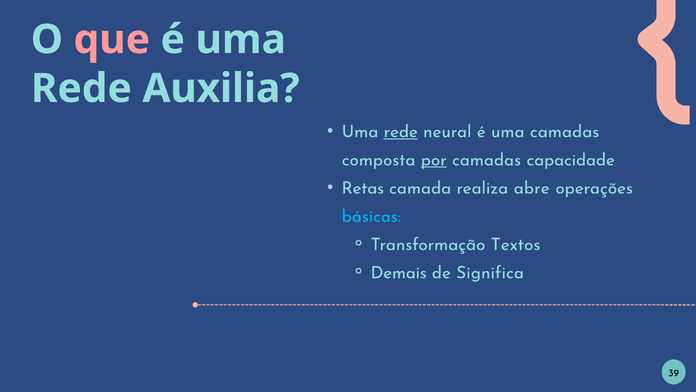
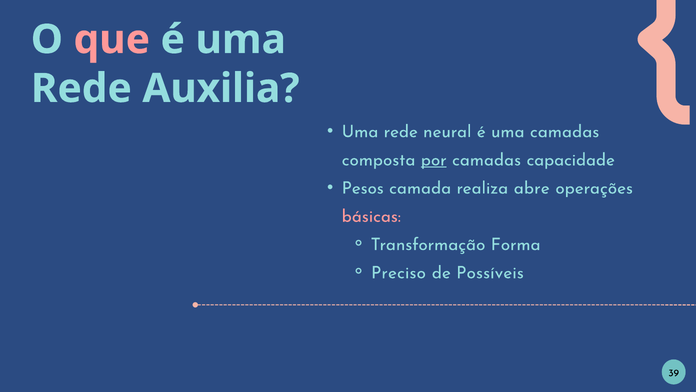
rede underline: present -> none (401, 131)
Retas: Retas -> Pesos (363, 188)
básicas colour: light blue -> pink (371, 216)
Textos: Textos -> Forma (516, 244)
Demais: Demais -> Preciso (398, 272)
Significa: Significa -> Possíveis (490, 272)
